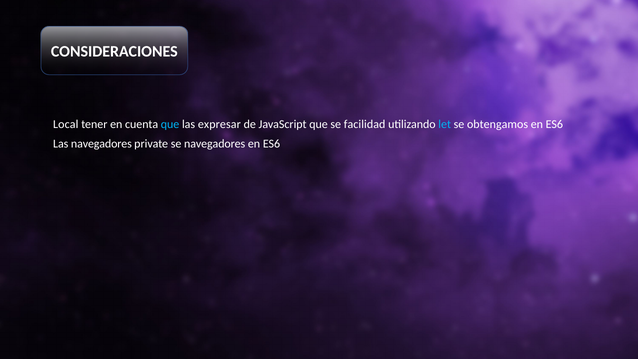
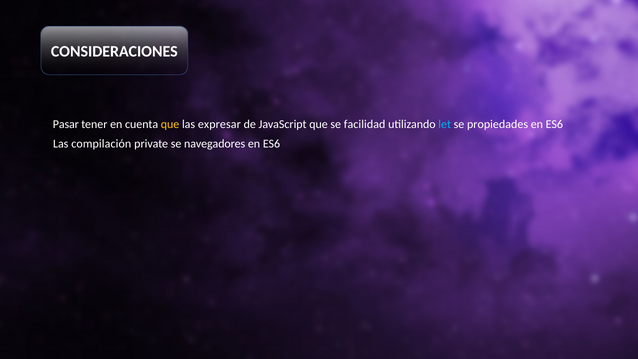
Local: Local -> Pasar (66, 124)
que colour: light blue -> yellow (170, 124)
obtengamos: obtengamos -> propiedades (498, 124)
Las navegadores: navegadores -> compilación (101, 144)
